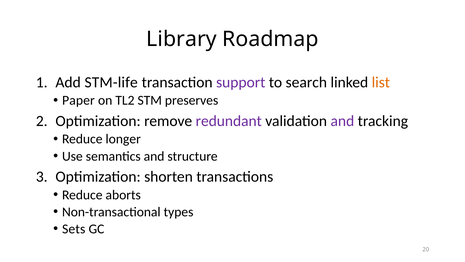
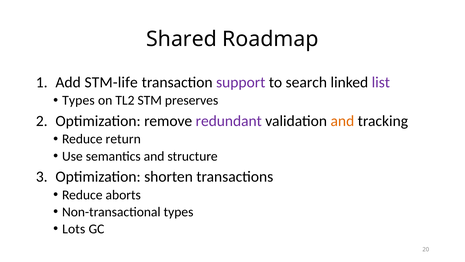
Library: Library -> Shared (182, 39)
list colour: orange -> purple (381, 82)
Paper: Paper -> Types (78, 100)
and colour: purple -> orange (342, 121)
longer: longer -> return (123, 139)
Sets: Sets -> Lots (74, 229)
